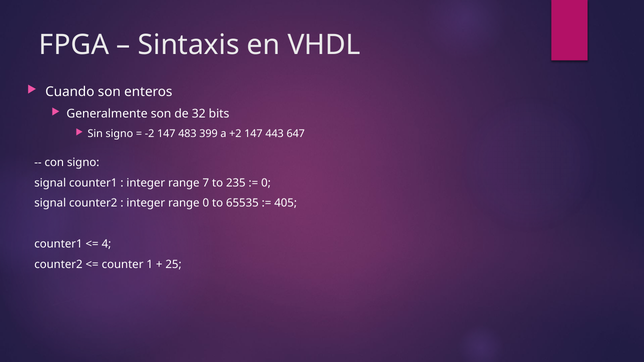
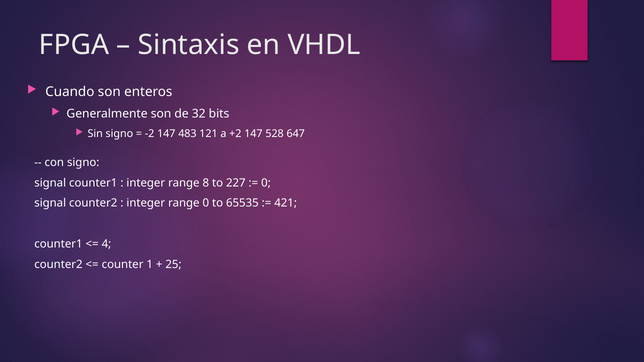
399: 399 -> 121 (209, 134)
443: 443 -> 528 (275, 134)
7: 7 -> 8 (206, 183)
235: 235 -> 227 (236, 183)
405: 405 -> 421 (286, 203)
